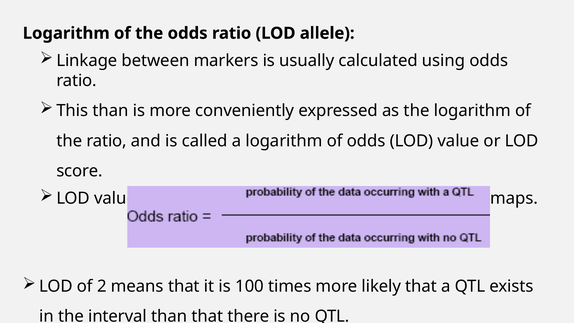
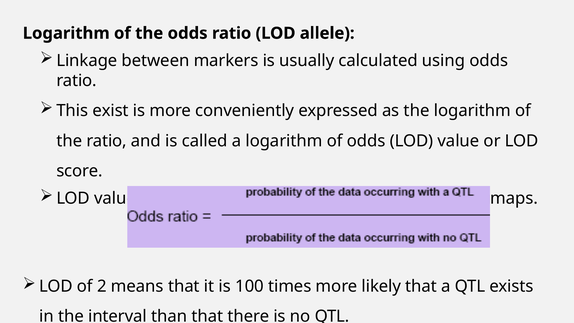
This than: than -> exist (111, 111)
